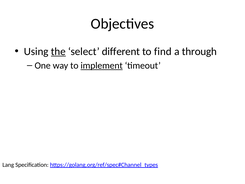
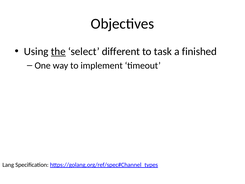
find: find -> task (163, 51)
through: through -> finished (199, 51)
implement underline: present -> none (102, 65)
